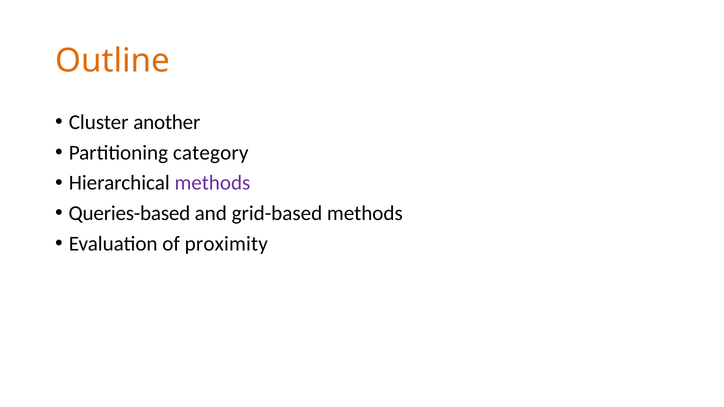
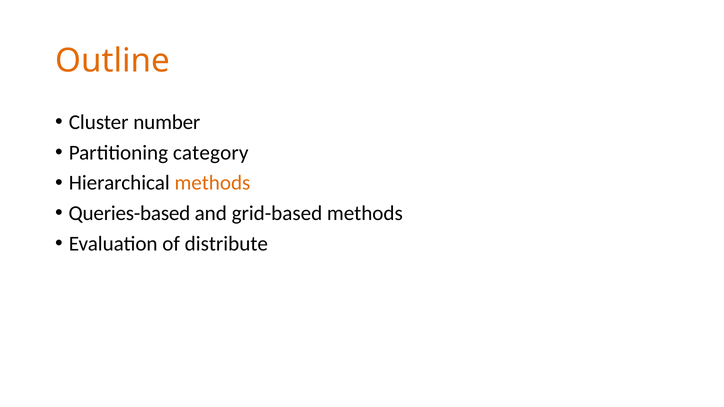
another: another -> number (167, 122)
methods colour: purple -> orange (212, 183)
proximity: proximity -> distribute (226, 244)
